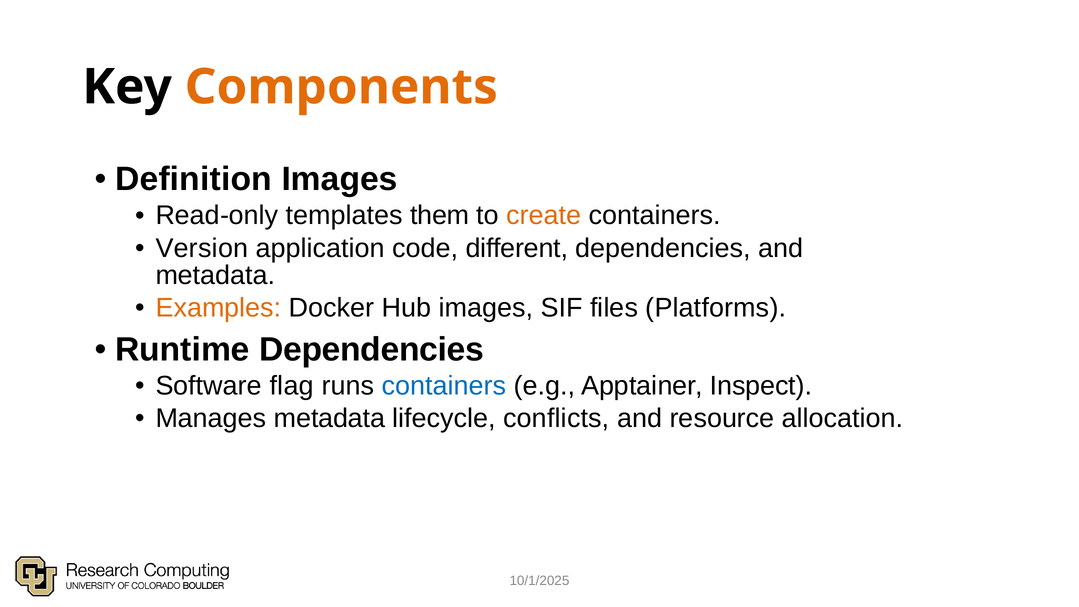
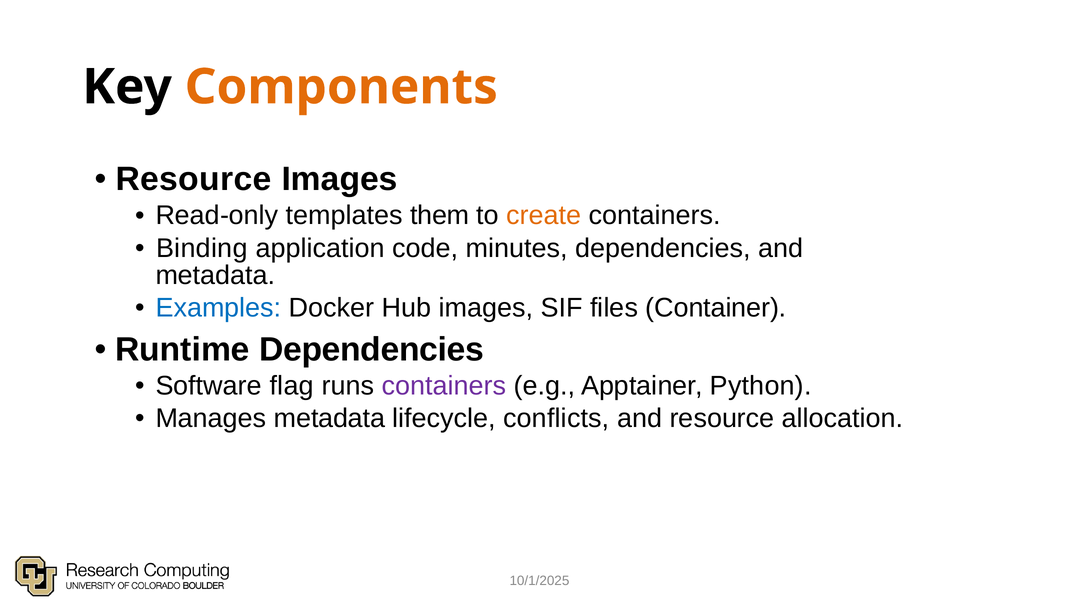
Definition: Definition -> Resource (193, 179)
Version: Version -> Binding (202, 248)
different: different -> minutes (517, 248)
Examples colour: orange -> blue (218, 308)
Platforms: Platforms -> Container (716, 308)
containers colour: blue -> purple (444, 386)
Inspect: Inspect -> Python (761, 386)
